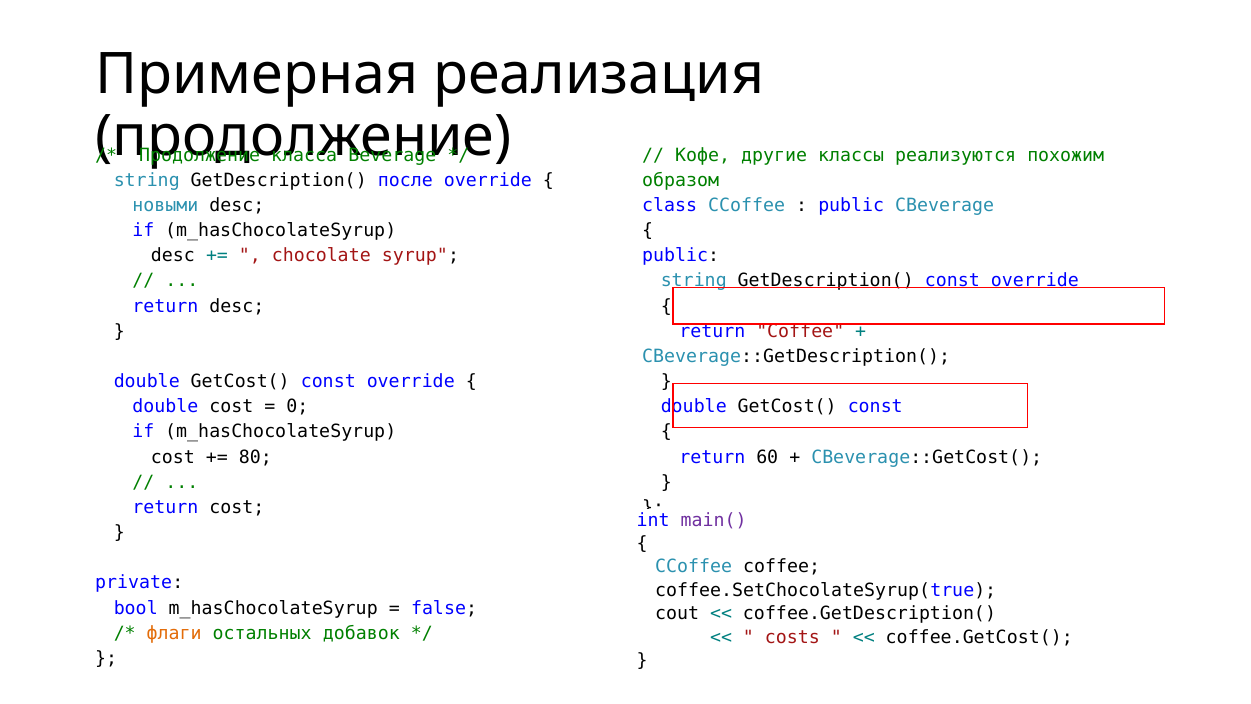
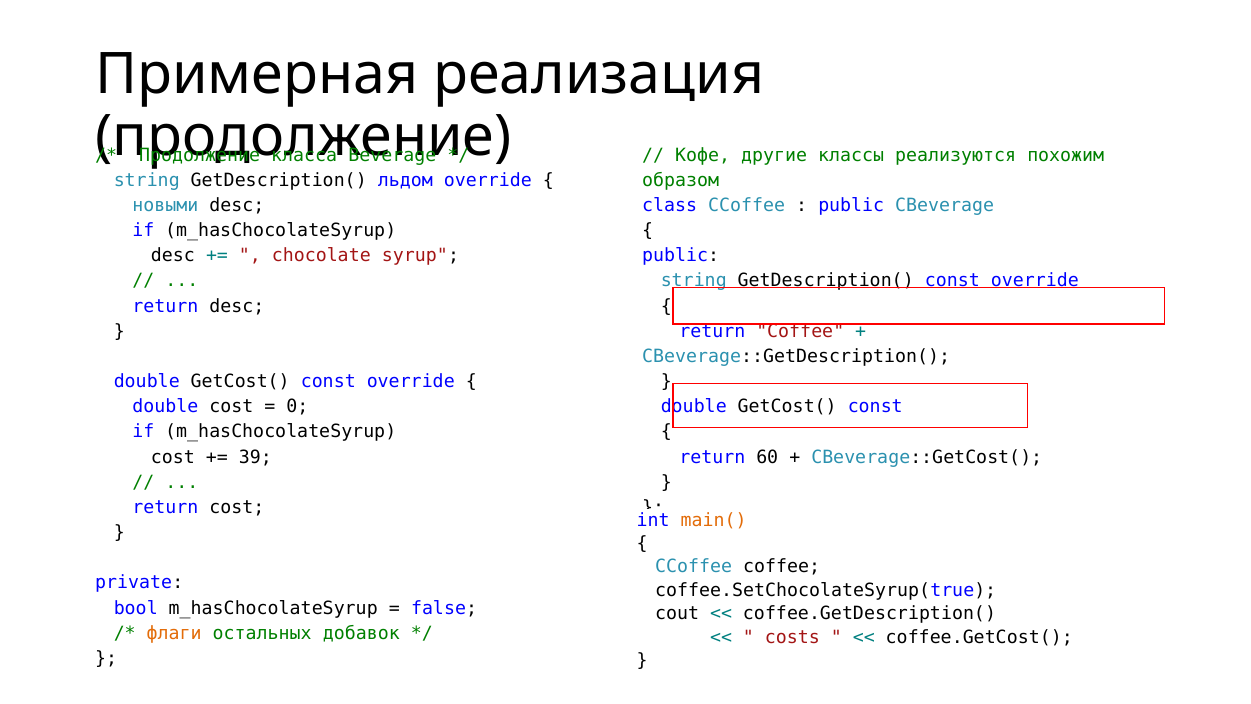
после: после -> льдом (405, 180)
80: 80 -> 39 (255, 457)
main( colour: purple -> orange (714, 520)
